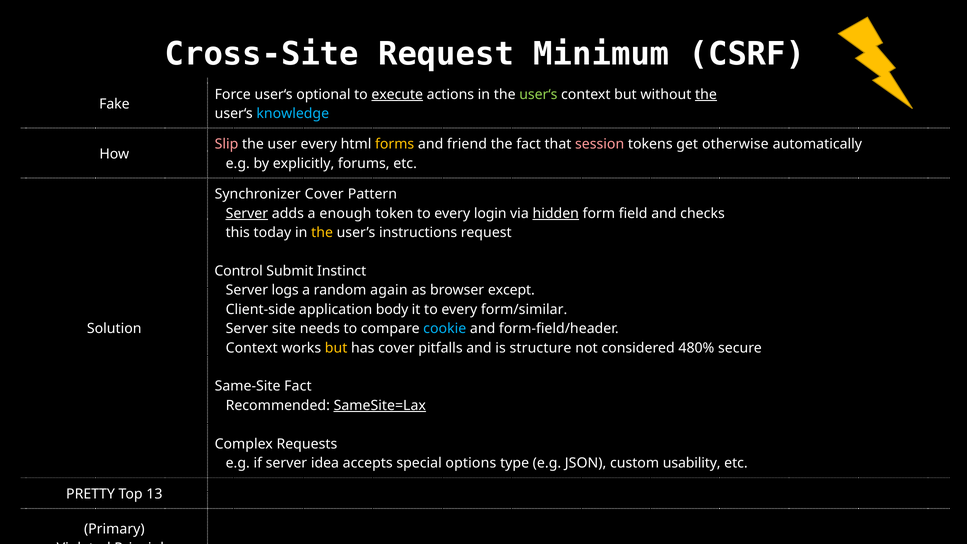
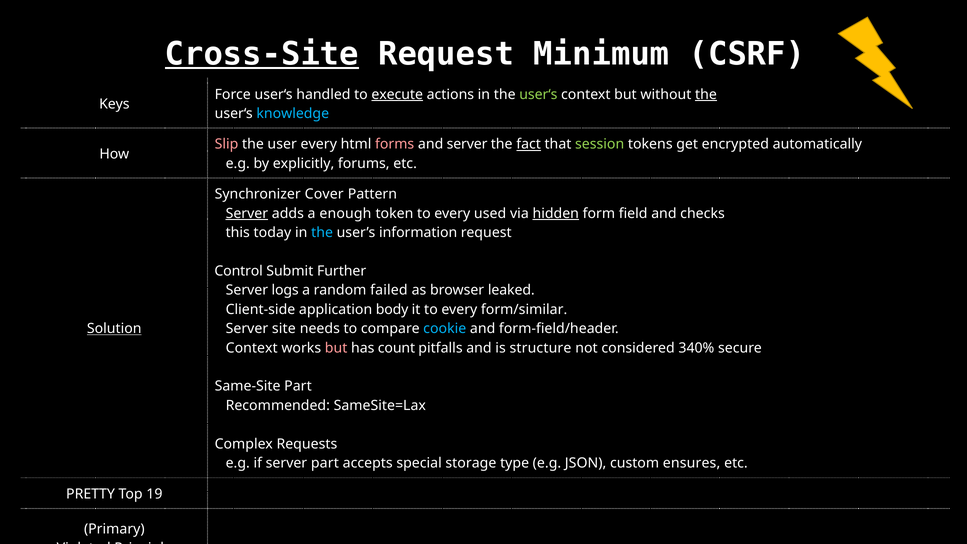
Cross-Site underline: none -> present (262, 54)
optional: optional -> handled (323, 94)
Fake: Fake -> Keys (114, 104)
forms colour: yellow -> pink (395, 144)
and friend: friend -> server (467, 144)
fact underline: none -> present (529, 144)
session colour: pink -> light green (600, 144)
otherwise: otherwise -> encrypted (735, 144)
login: login -> used (490, 213)
the colour: yellow -> light blue (322, 233)
instructions: instructions -> information (418, 233)
Instinct: Instinct -> Further (342, 271)
again: again -> failed (389, 290)
except: except -> leaked (511, 290)
Solution underline: none -> present (114, 329)
but colour: yellow -> pink (336, 348)
has cover: cover -> count (396, 348)
480%: 480% -> 340% (696, 348)
Same-Site Fact: Fact -> Part (298, 386)
SameSite=Lax underline: present -> none (380, 406)
server idea: idea -> part (325, 463)
options: options -> storage (471, 463)
usability: usability -> ensures (692, 463)
13: 13 -> 19 (154, 494)
